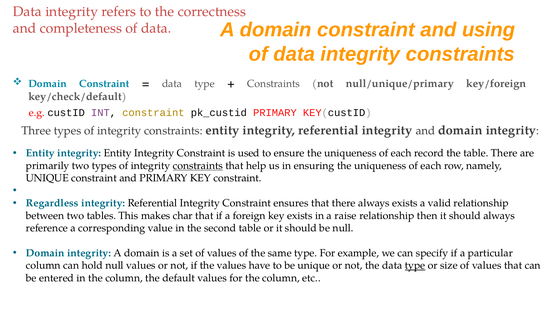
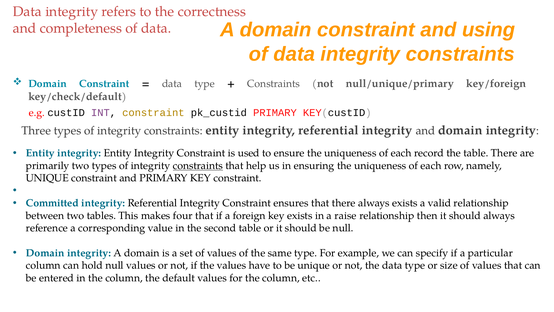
Regardless: Regardless -> Committed (52, 203)
char: char -> four (183, 215)
type underline: present -> none (415, 265)
